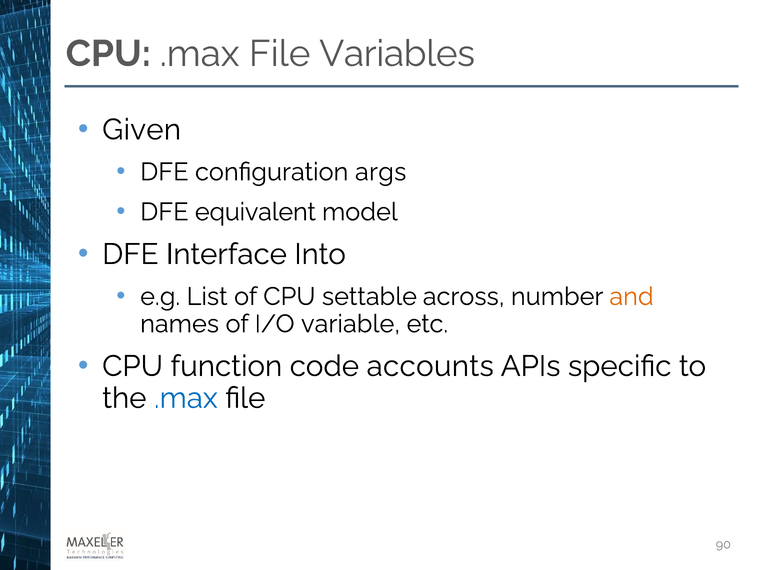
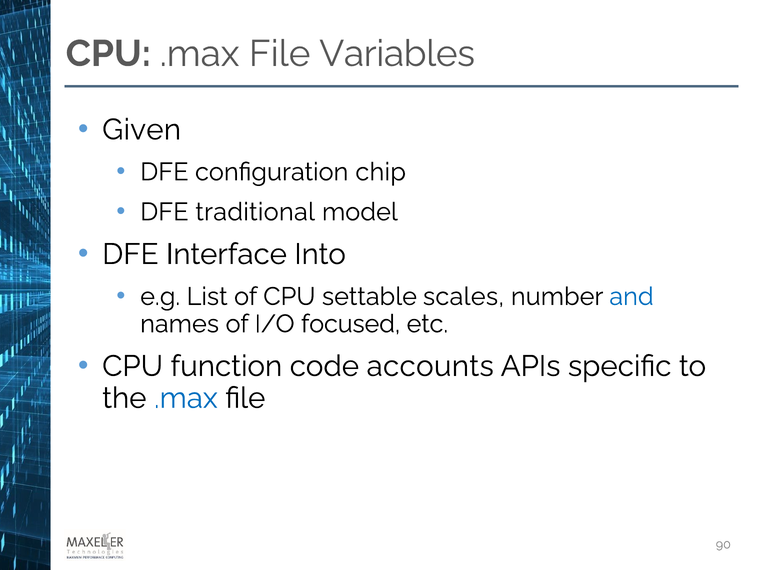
args: args -> chip (381, 172)
equivalent: equivalent -> traditional (255, 212)
across: across -> scales (463, 297)
and colour: orange -> blue (631, 297)
variable: variable -> focused (351, 324)
